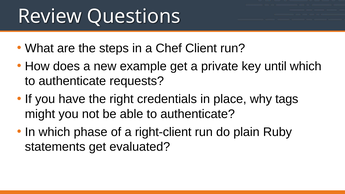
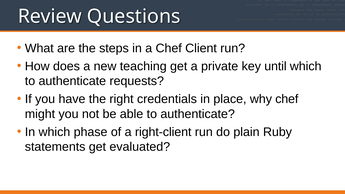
example: example -> teaching (143, 66)
why tags: tags -> chef (287, 99)
